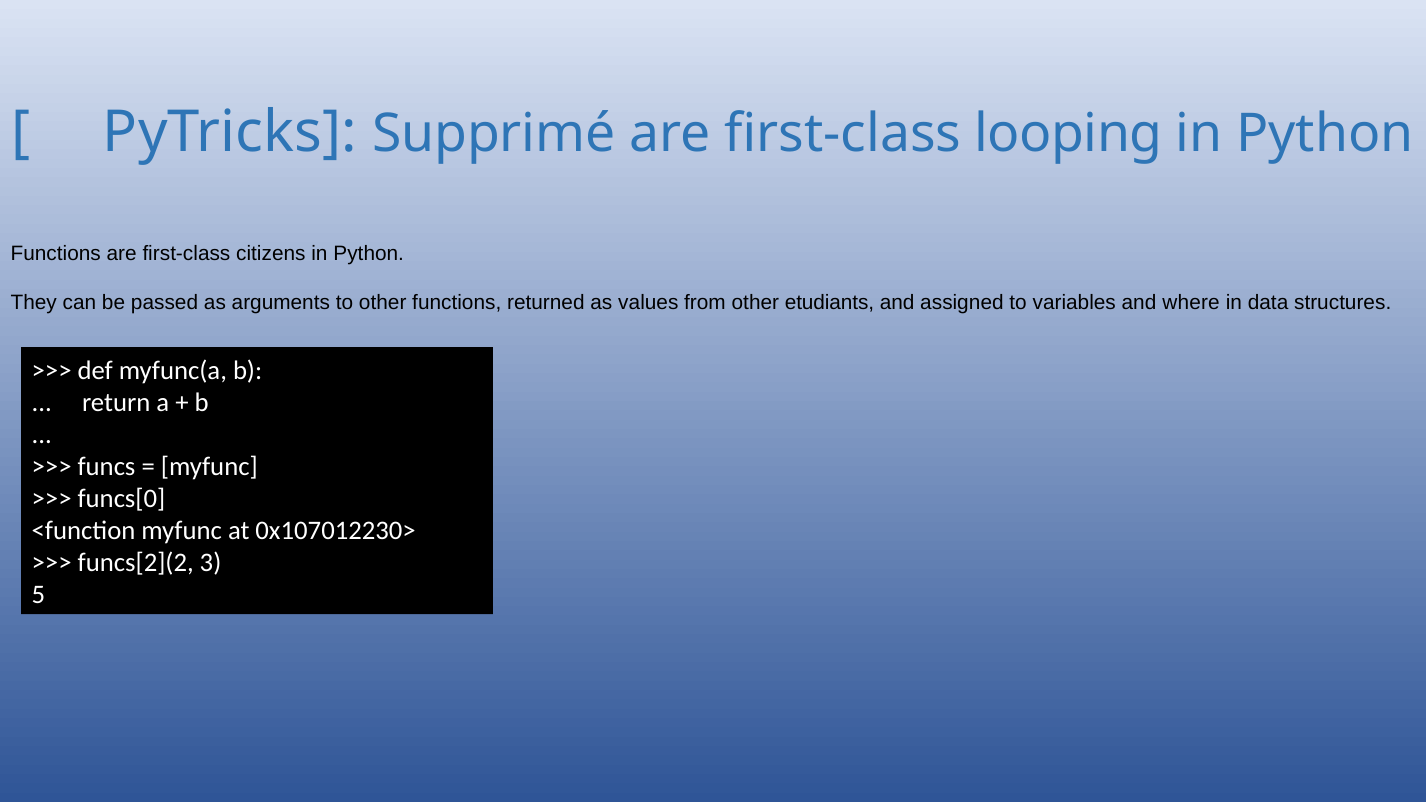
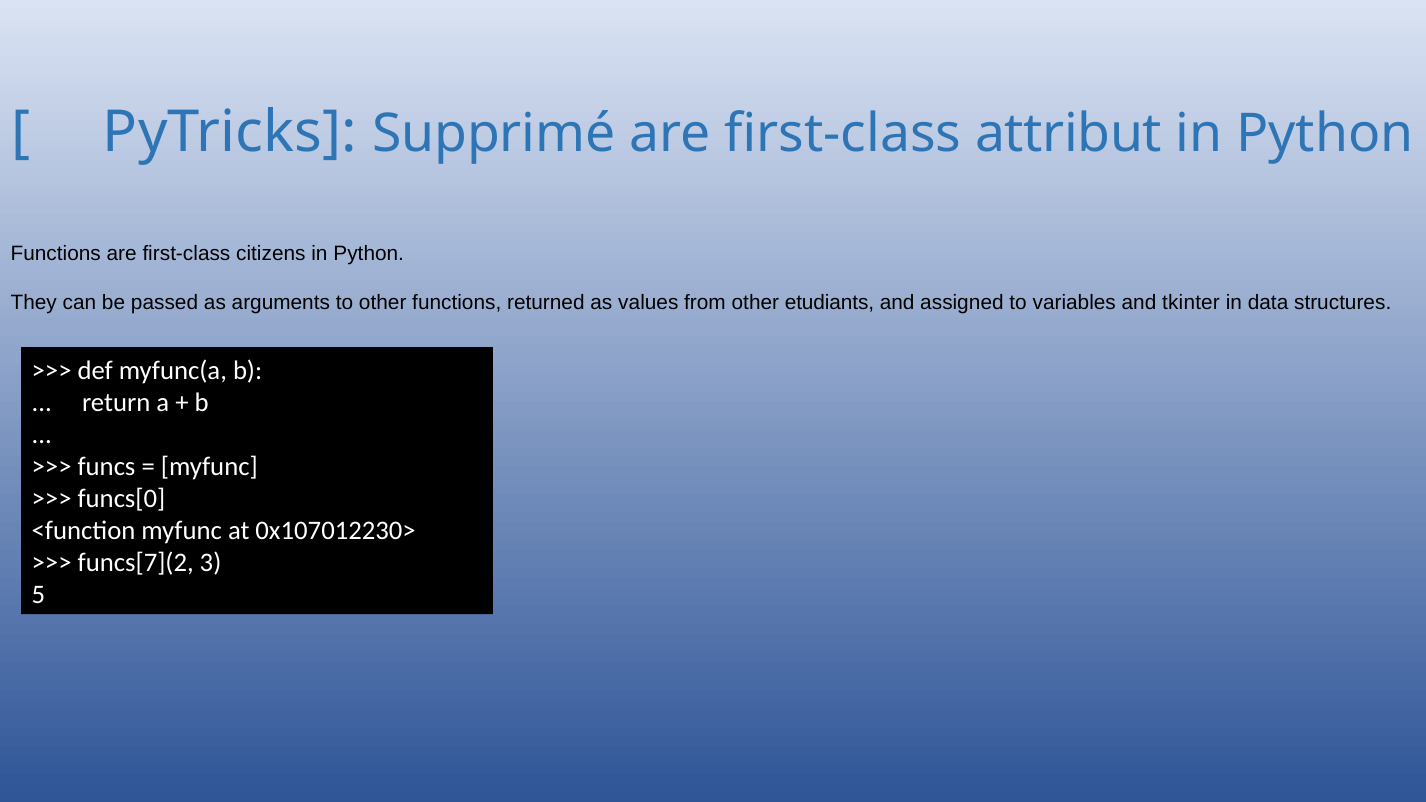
looping: looping -> attribut (1069, 134)
where: where -> tkinter (1191, 303)
funcs[2](2: funcs[2](2 -> funcs[7](2 (136, 563)
